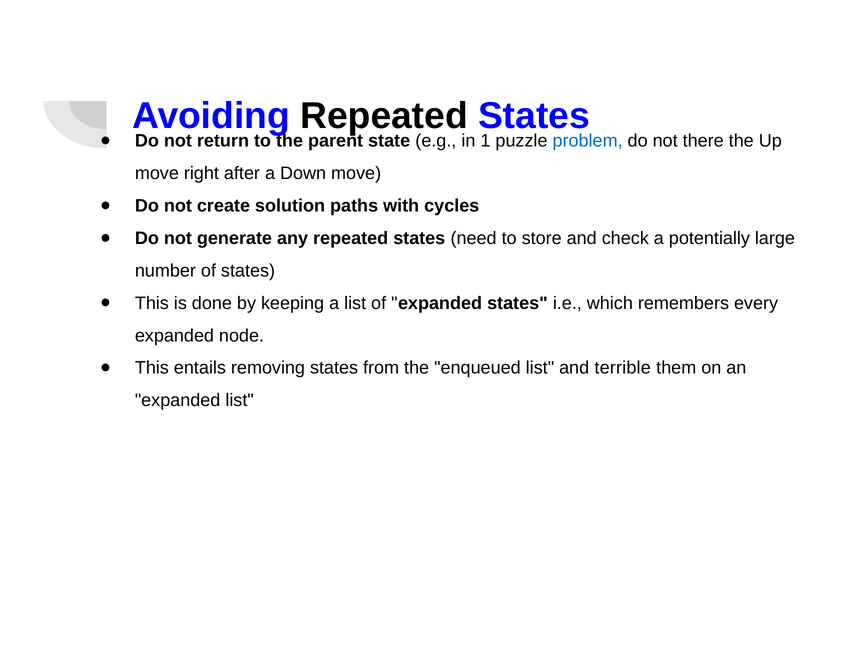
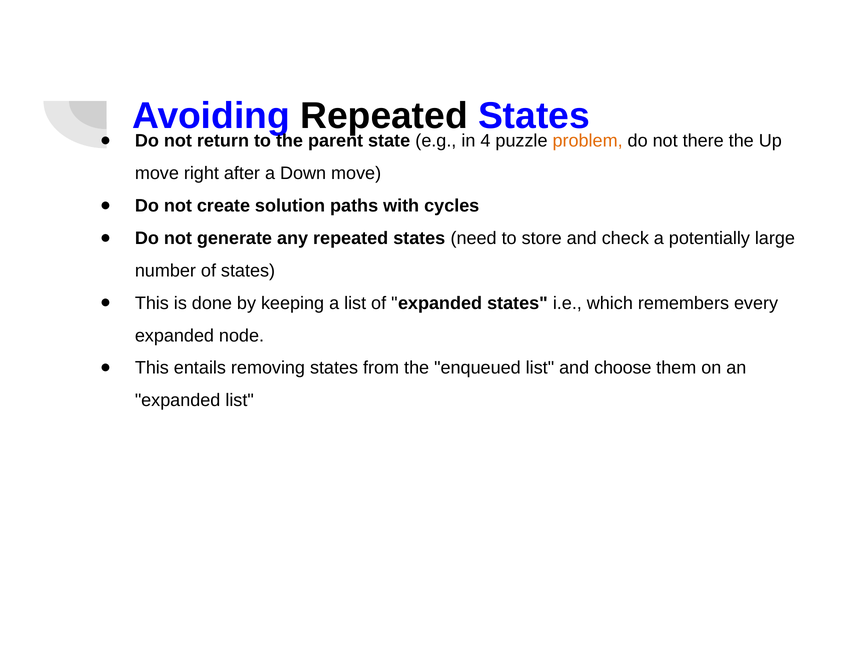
1: 1 -> 4 (485, 141)
problem colour: blue -> orange (588, 141)
terrible: terrible -> choose (623, 368)
